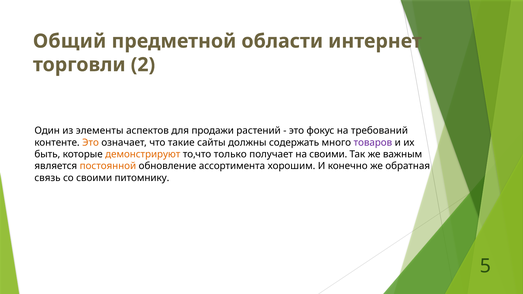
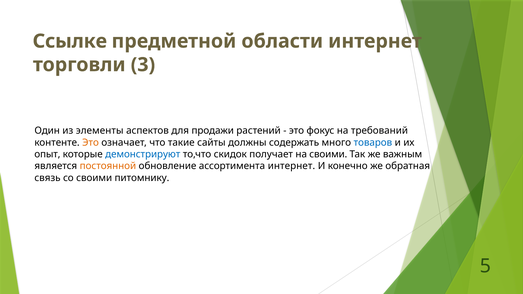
Общий: Общий -> Ссылке (70, 41)
2: 2 -> 3 (143, 65)
товаров colour: purple -> blue (373, 143)
быть: быть -> опыт (47, 154)
демонстрируют colour: orange -> blue (143, 154)
только: только -> скидок (230, 154)
ассортимента хорошим: хорошим -> интернет (291, 166)
